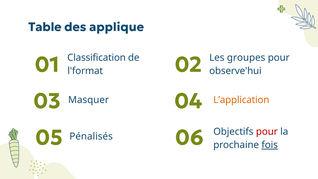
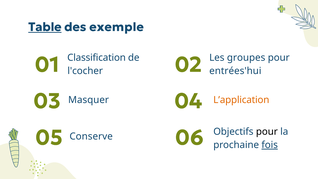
Table underline: none -> present (45, 27)
applique: applique -> exemple (117, 27)
l'format: l'format -> l'cocher (85, 71)
observe'hui: observe'hui -> entrées'hui (235, 71)
Pénalisés: Pénalisés -> Conserve (91, 136)
pour colour: red -> black (267, 132)
